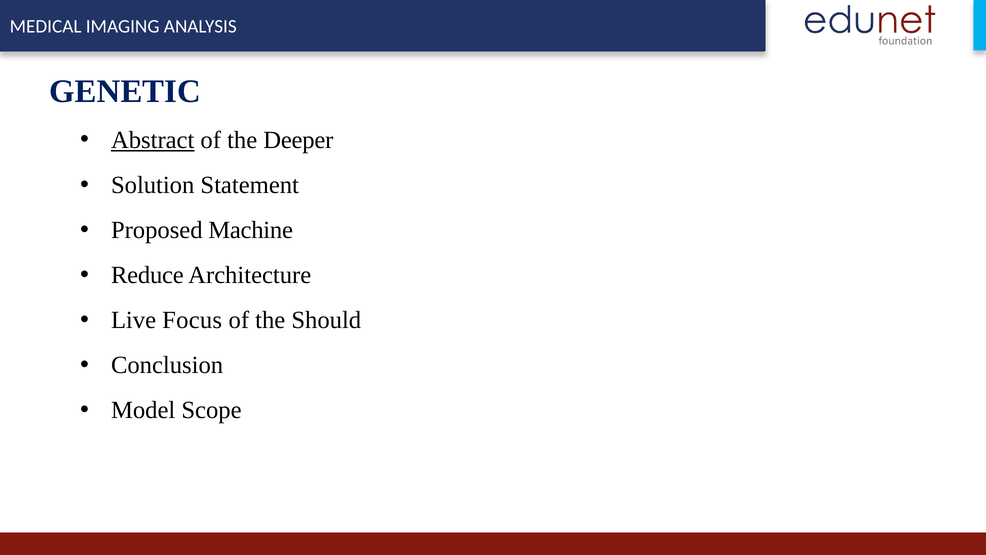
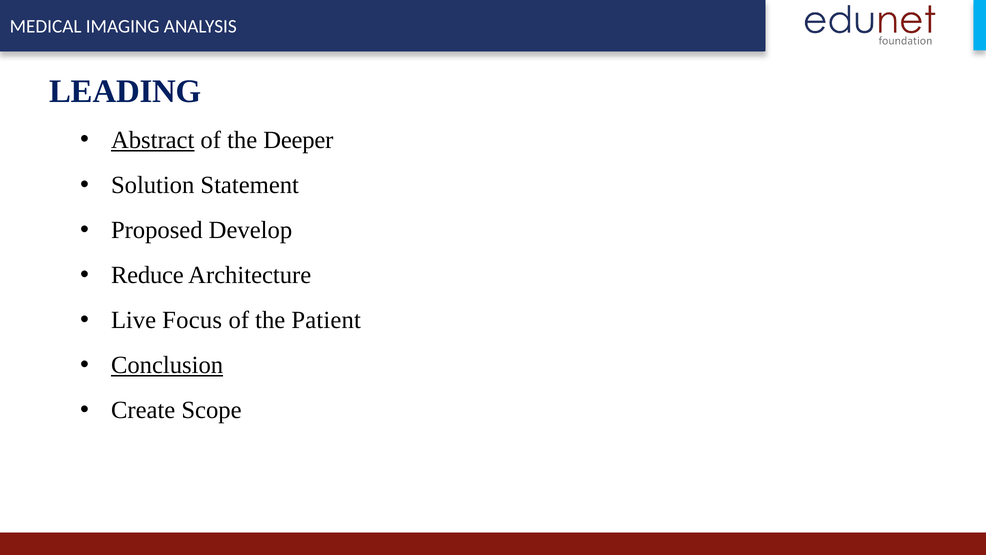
GENETIC: GENETIC -> LEADING (125, 91)
Machine: Machine -> Develop (250, 230)
Should: Should -> Patient (326, 320)
Conclusion underline: none -> present (167, 365)
Model: Model -> Create (143, 410)
